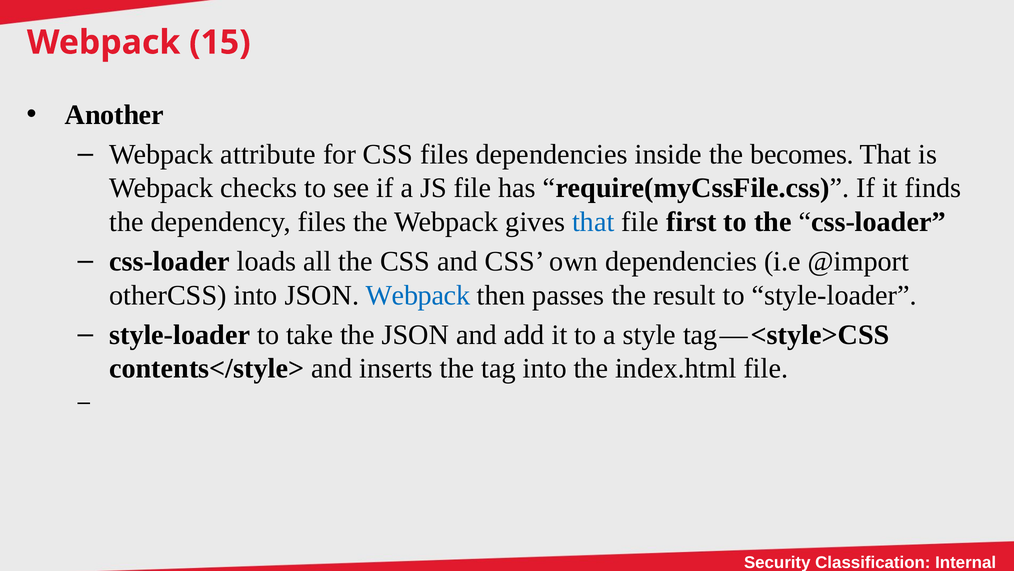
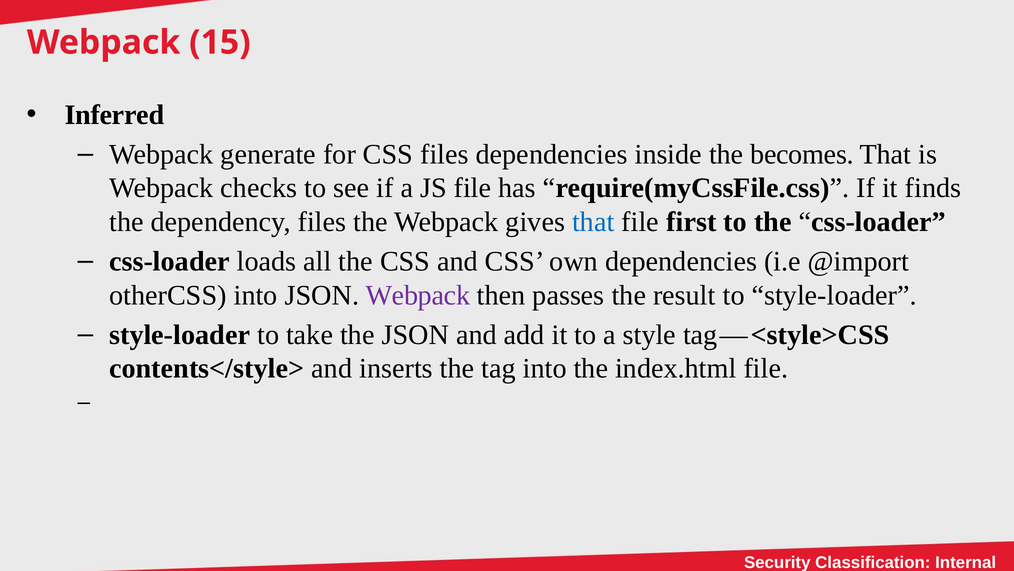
Another: Another -> Inferred (114, 115)
attribute: attribute -> generate (268, 154)
Webpack colour: blue -> purple (418, 295)
